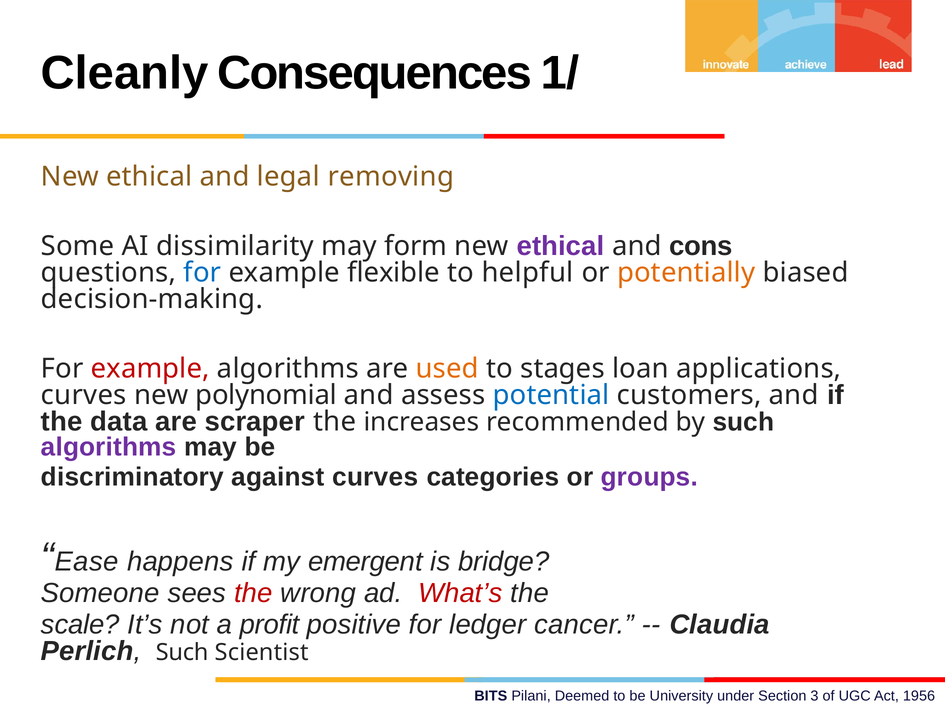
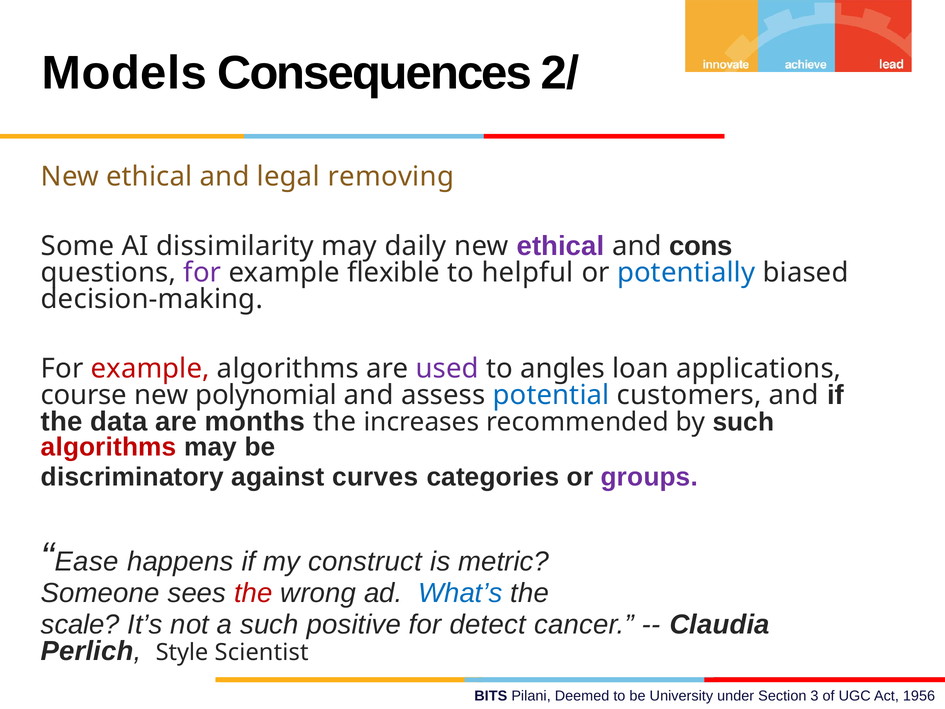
Cleanly: Cleanly -> Models (124, 73)
1/: 1/ -> 2/ (560, 73)
form: form -> daily (416, 246)
for colour: blue -> purple (202, 273)
potentially colour: orange -> blue (686, 273)
used colour: orange -> purple (447, 369)
stages: stages -> angles (563, 369)
curves: curves -> course (84, 395)
scraper: scraper -> months (255, 421)
algorithms colour: purple -> red (109, 447)
emergent: emergent -> construct (365, 561)
bridge: bridge -> metric (504, 561)
What’s colour: red -> blue (460, 593)
a profit: profit -> such (269, 624)
ledger: ledger -> detect (488, 624)
Perlich Such: Such -> Style (182, 652)
